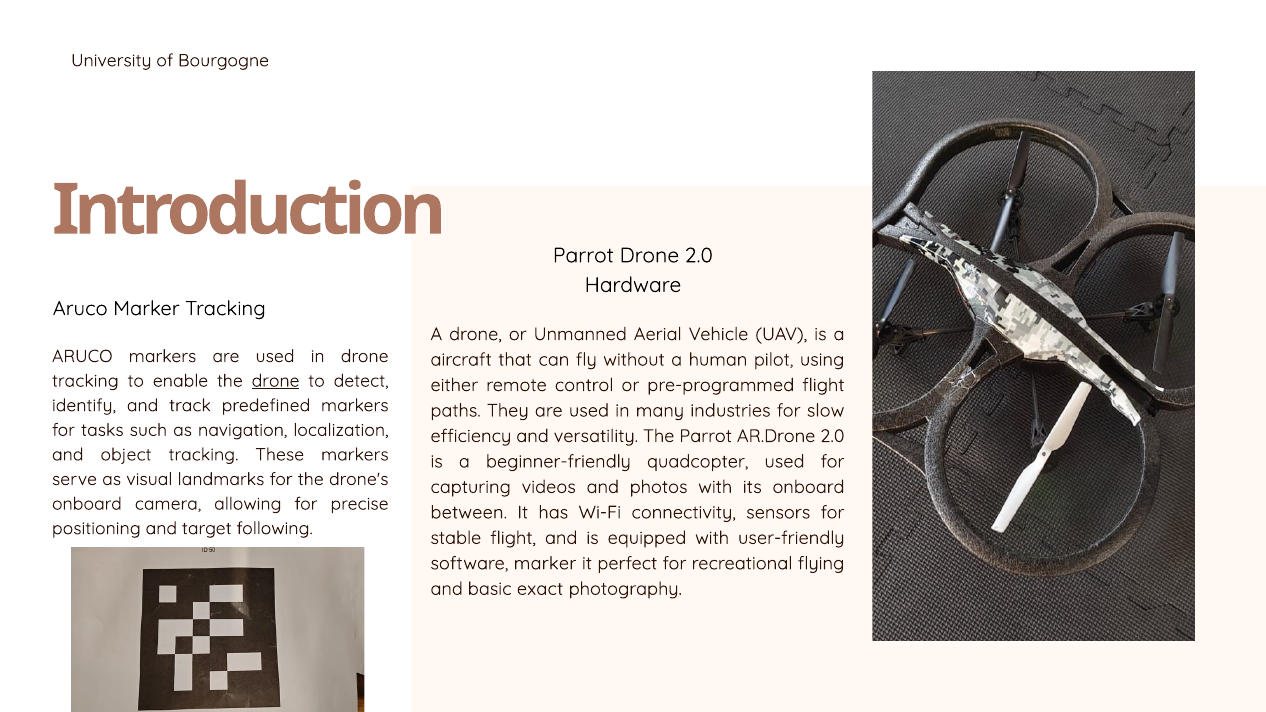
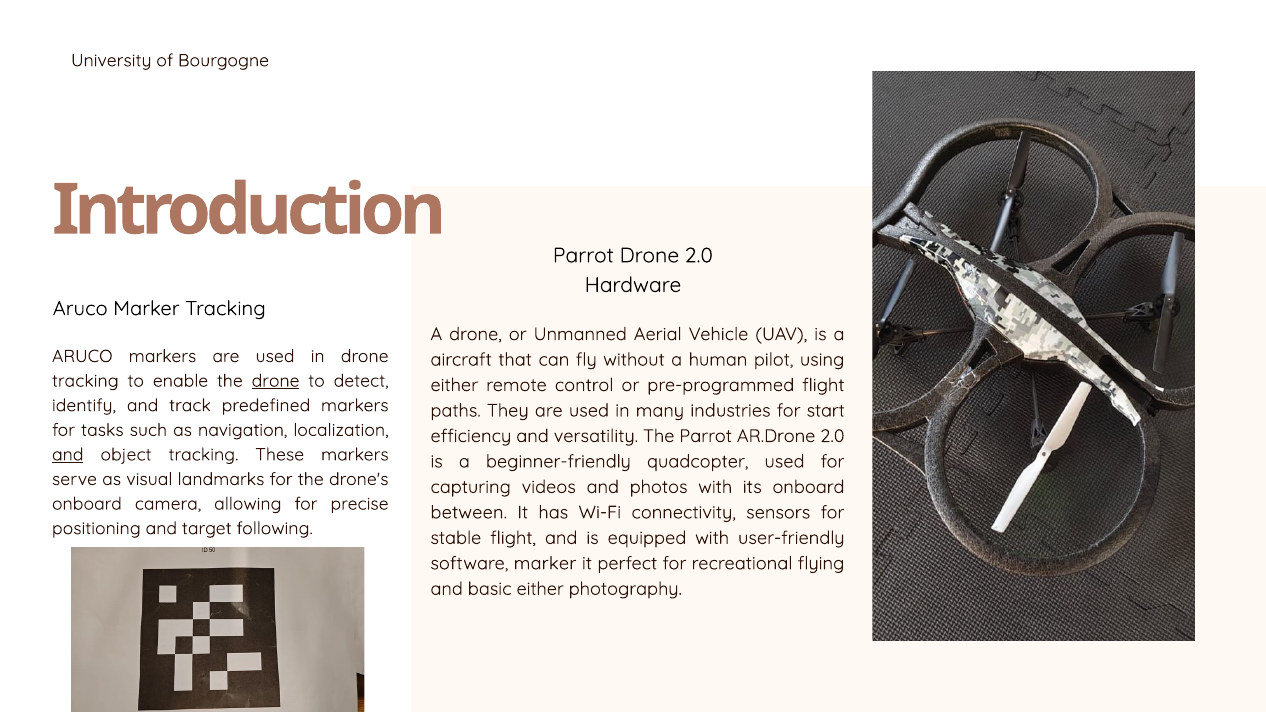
slow: slow -> start (826, 411)
and underline: none -> present (68, 455)
basic exact: exact -> either (540, 589)
